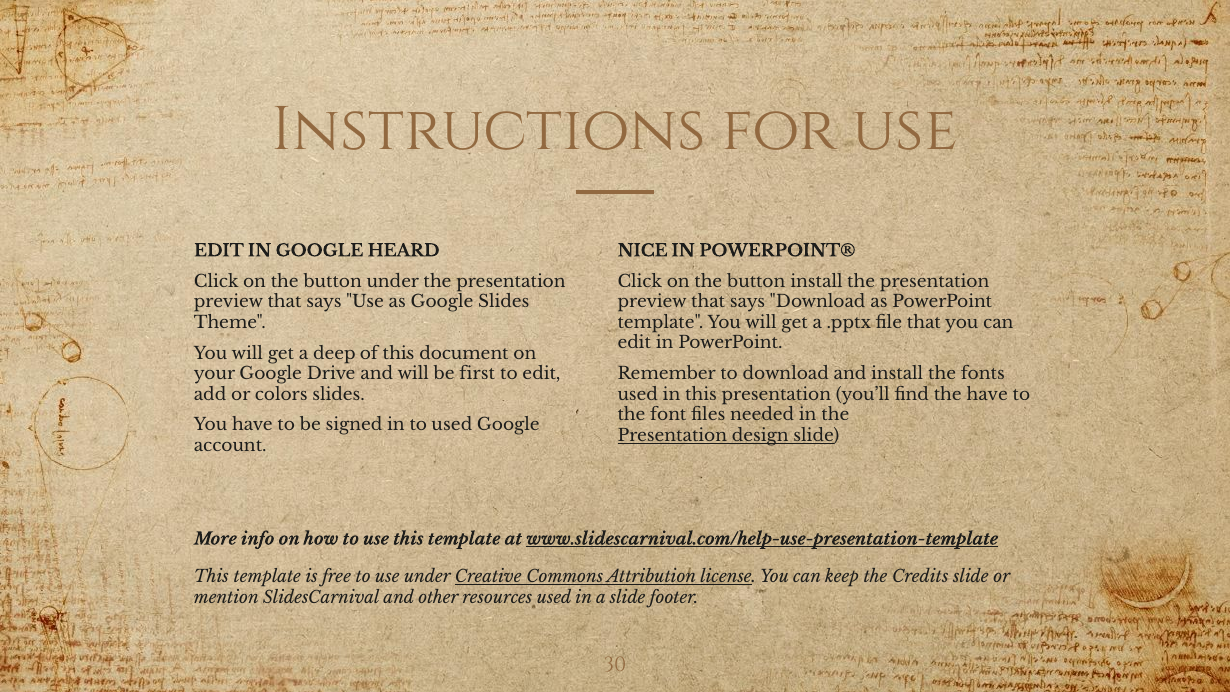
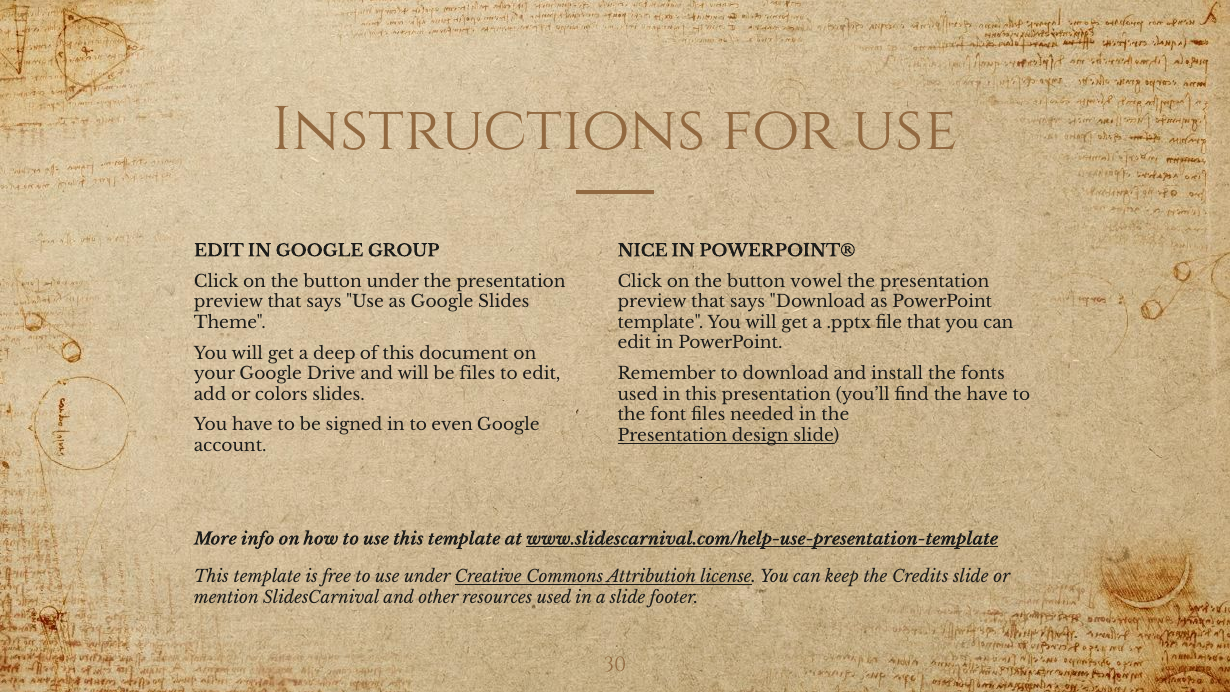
HEARD: HEARD -> GROUP (404, 251)
button install: install -> vowel (816, 282)
be first: first -> files (477, 374)
to used: used -> even (452, 425)
